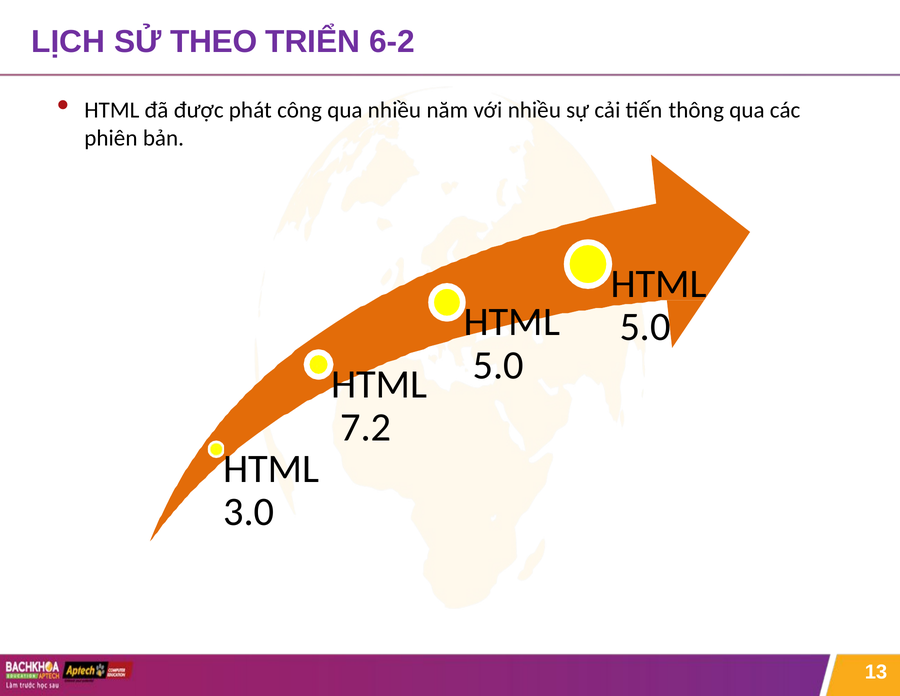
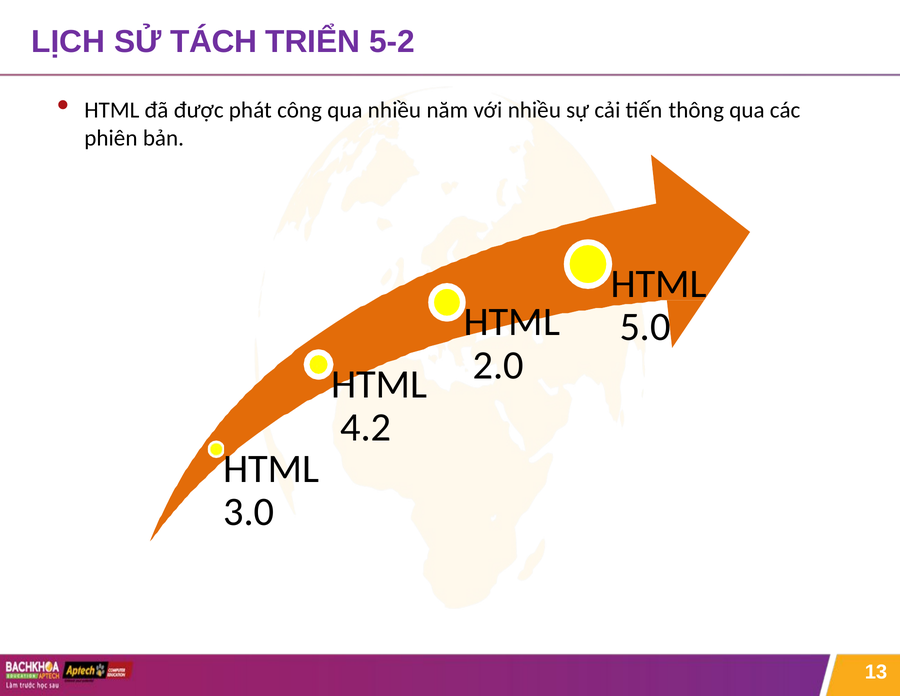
THEO: THEO -> TÁCH (214, 42)
6-2: 6-2 -> 5-2 (392, 42)
5.0: 5.0 -> 2.0 (498, 365)
7.2: 7.2 -> 4.2 (366, 427)
